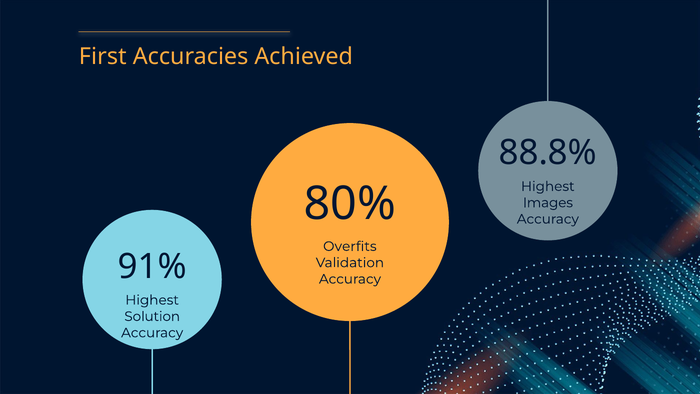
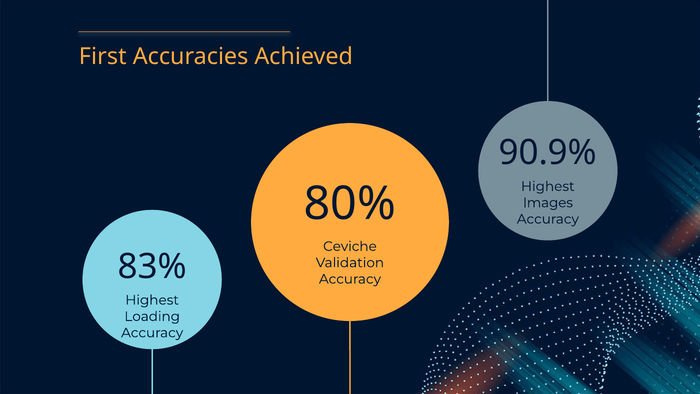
88.8%: 88.8% -> 90.9% (548, 152)
Overfits: Overfits -> Ceviche (350, 246)
91%: 91% -> 83% (152, 266)
Solution: Solution -> Loading (152, 316)
